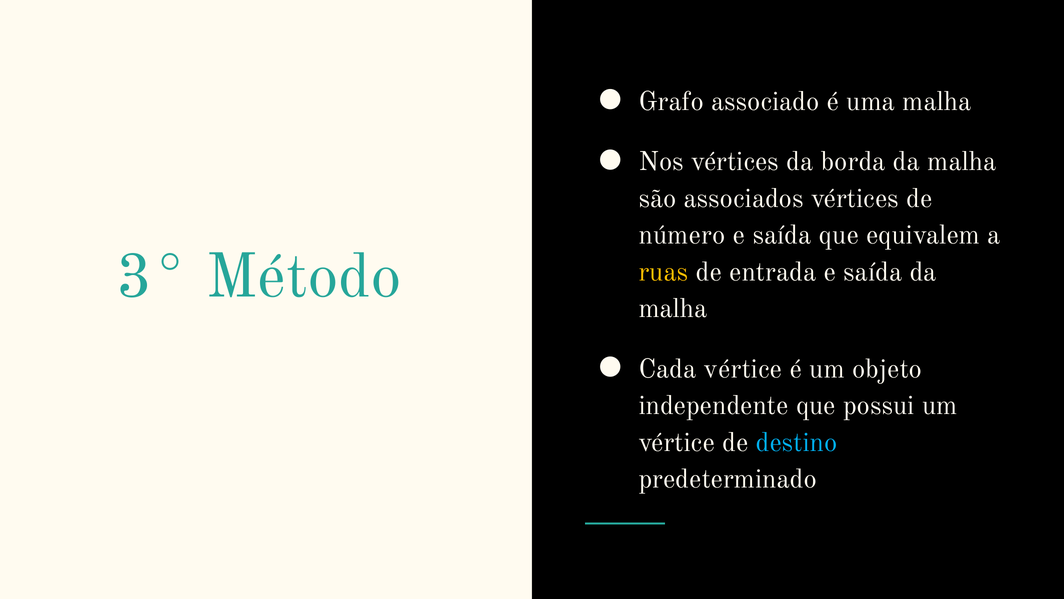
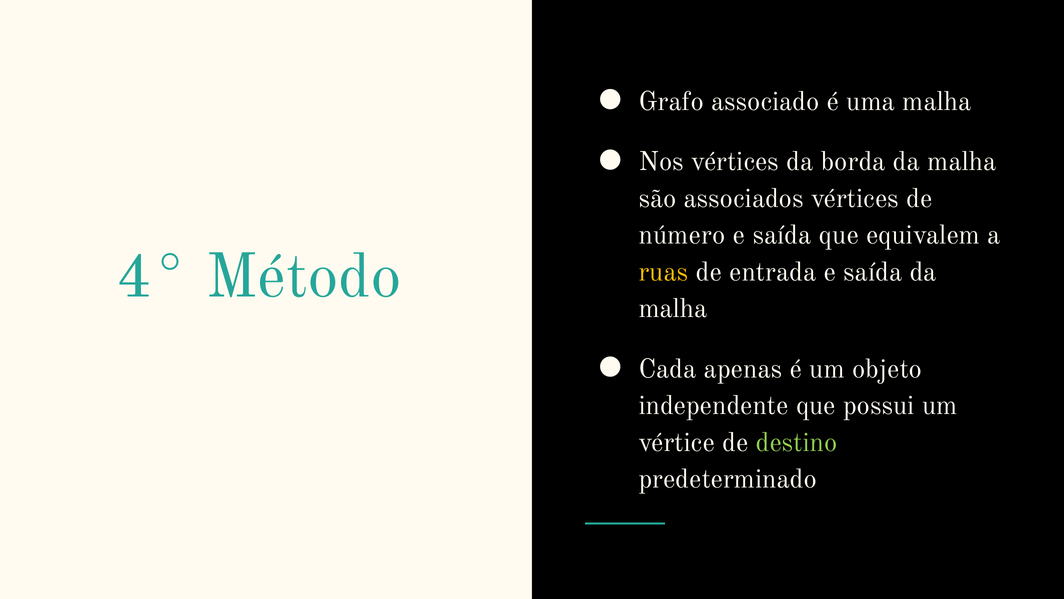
3°: 3° -> 4° (152, 276)
Cada vértice: vértice -> apenas (743, 369)
destino colour: light blue -> light green (797, 442)
